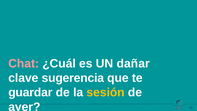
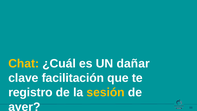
Chat colour: pink -> yellow (24, 63)
sugerencia: sugerencia -> facilitación (73, 78)
guardar: guardar -> registro (30, 92)
